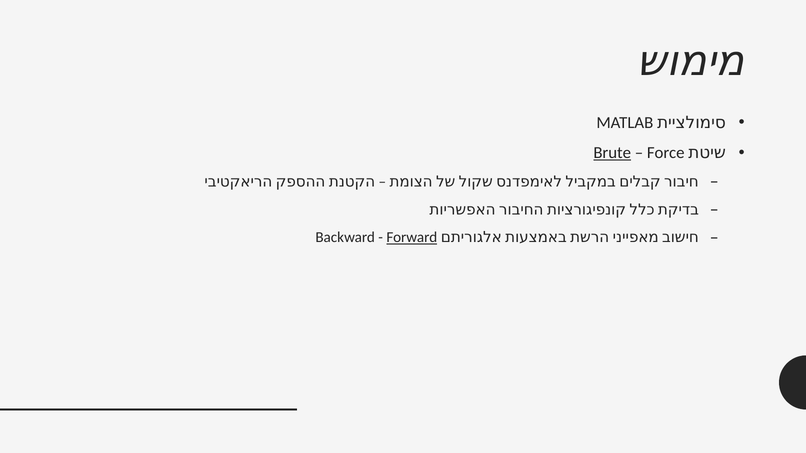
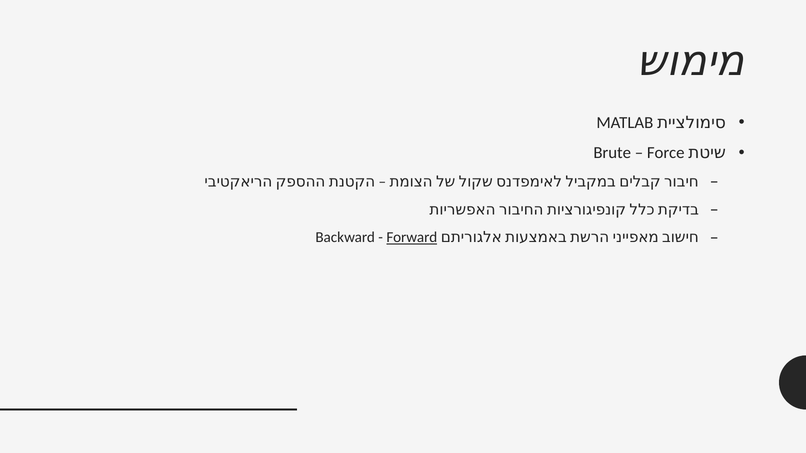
Brute underline: present -> none (612, 153)
